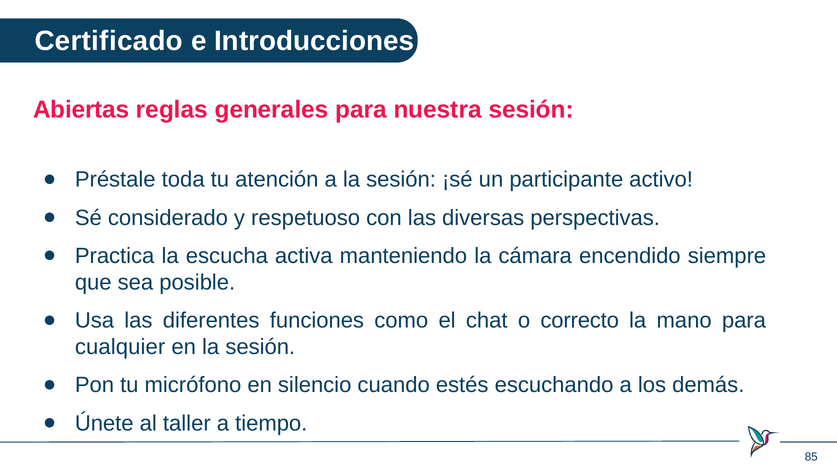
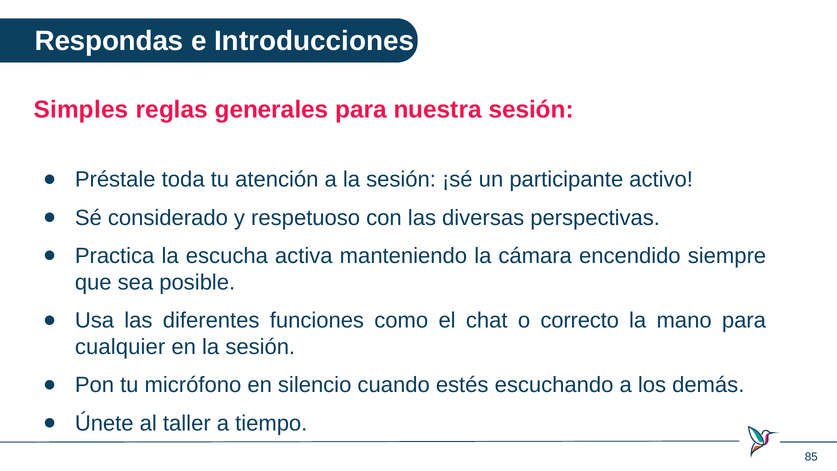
Certificado: Certificado -> Respondas (109, 41)
Abiertas: Abiertas -> Simples (81, 109)
